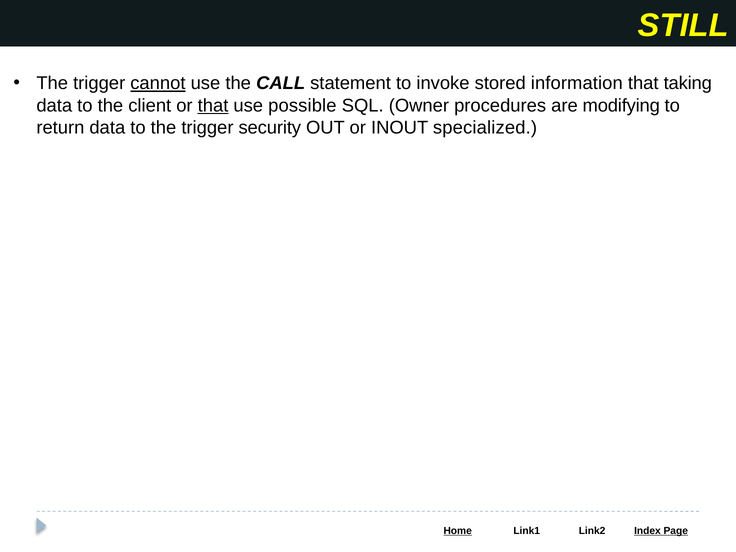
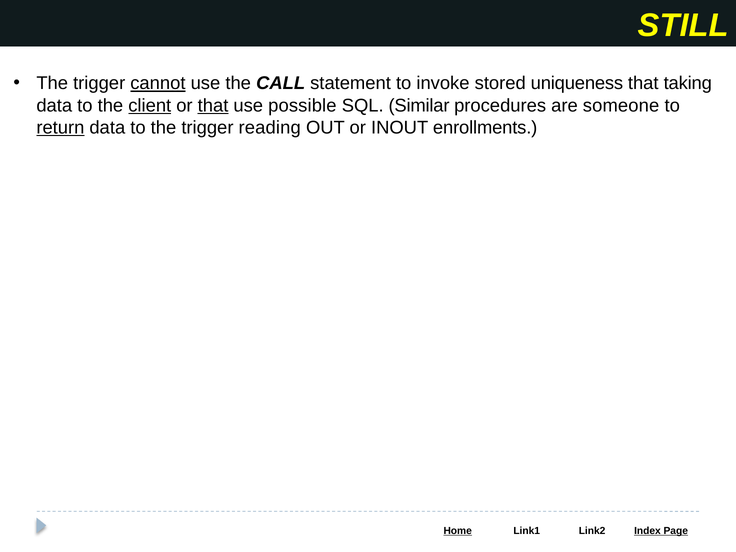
information: information -> uniqueness (577, 83)
client underline: none -> present (150, 105)
Owner: Owner -> Similar (419, 105)
modifying: modifying -> someone (621, 105)
return underline: none -> present (60, 128)
security: security -> reading (270, 128)
specialized: specialized -> enrollments (485, 128)
